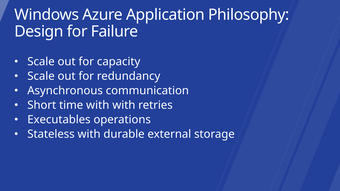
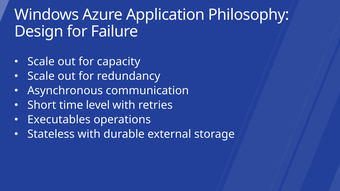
time with: with -> level (98, 105)
